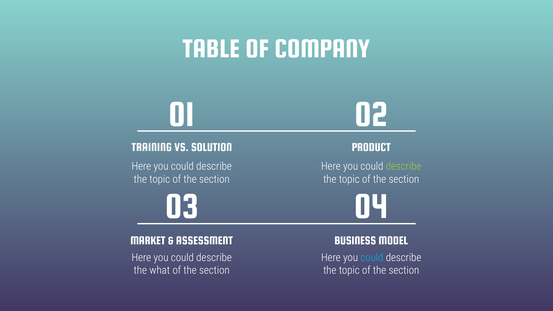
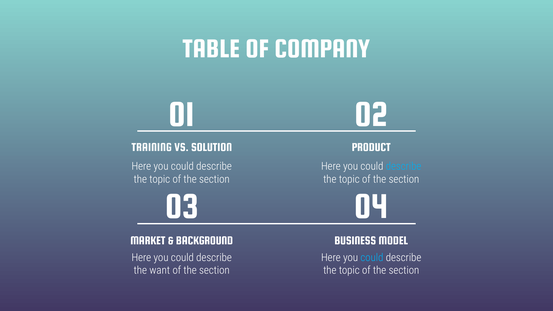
describe colour: light green -> light blue (404, 166)
ASSESSMENT: ASSESSMENT -> BACKGROUND (205, 241)
what: what -> want (160, 270)
